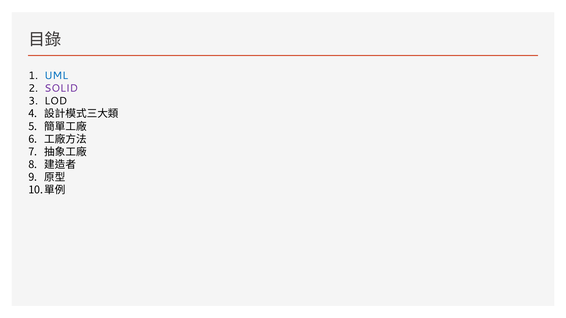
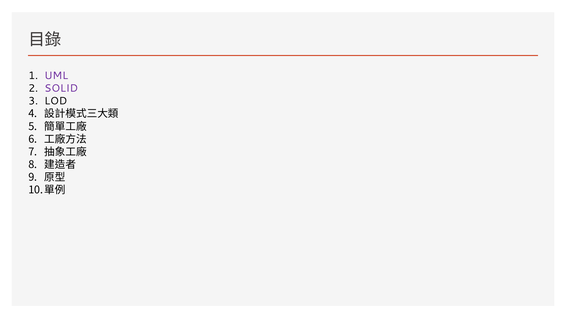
UML colour: blue -> purple (56, 76)
